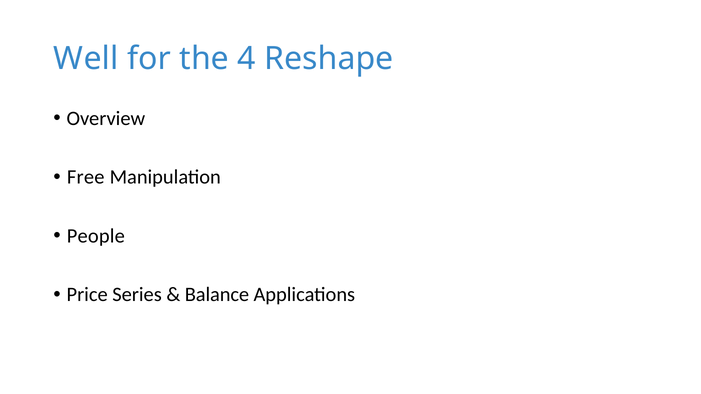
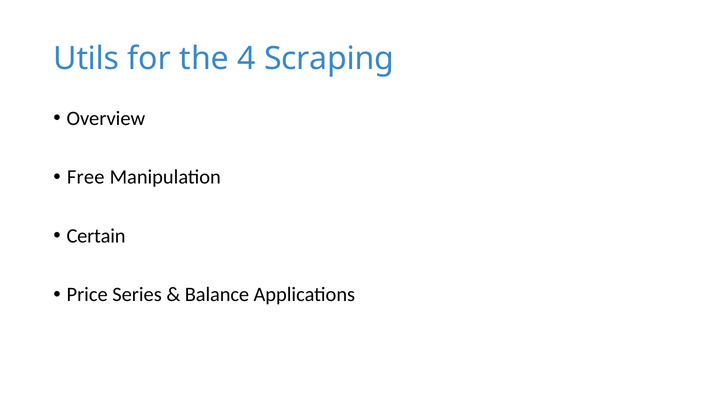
Well: Well -> Utils (86, 59)
Reshape: Reshape -> Scraping (329, 59)
People: People -> Certain (96, 236)
